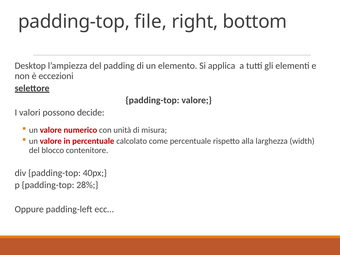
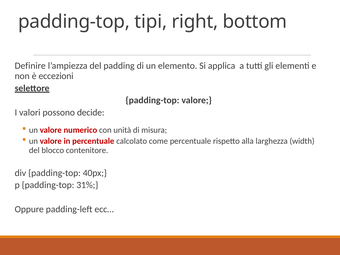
file: file -> tipi (151, 22)
Desktop: Desktop -> Definire (30, 66)
28%: 28% -> 31% (87, 185)
